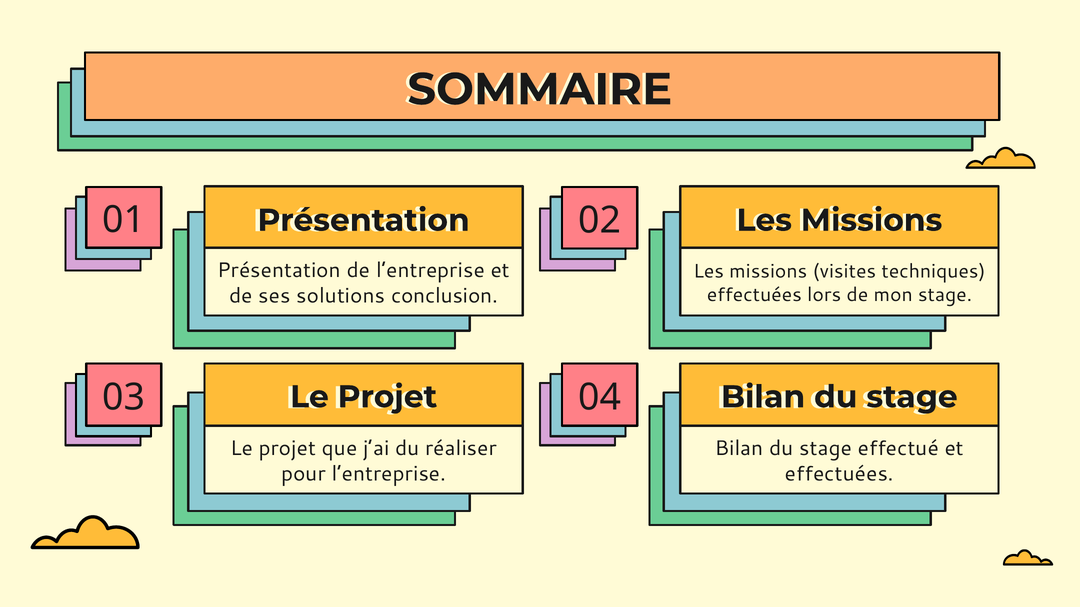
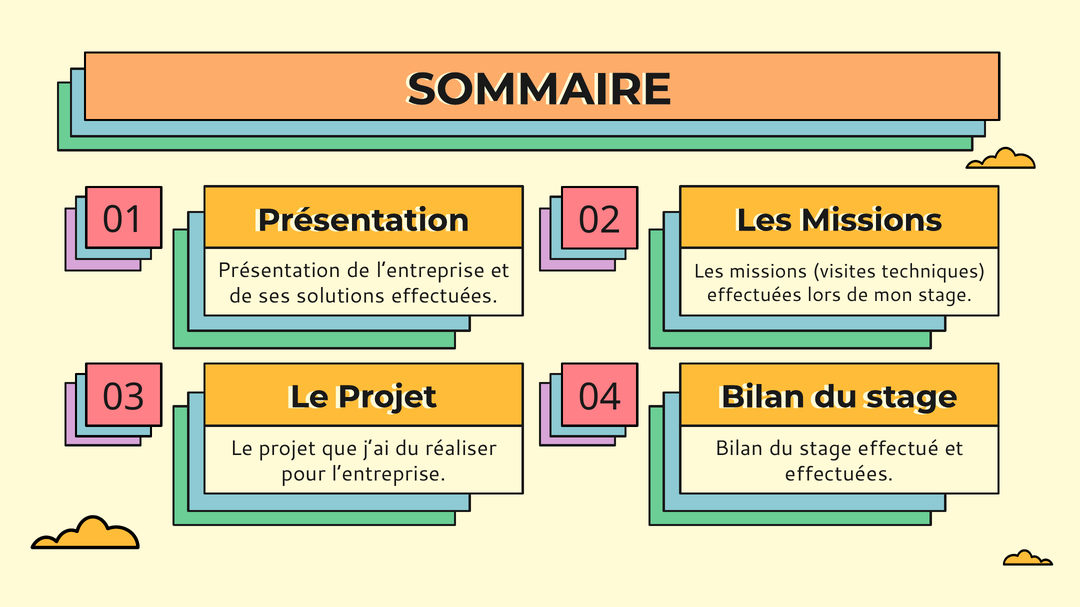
solutions conclusion: conclusion -> effectuées (445, 296)
